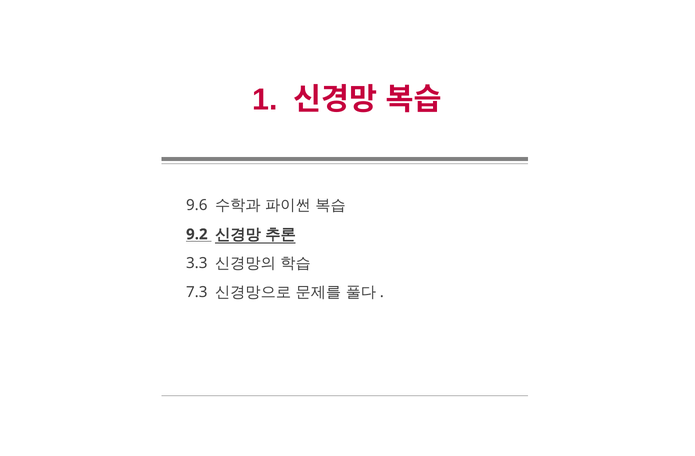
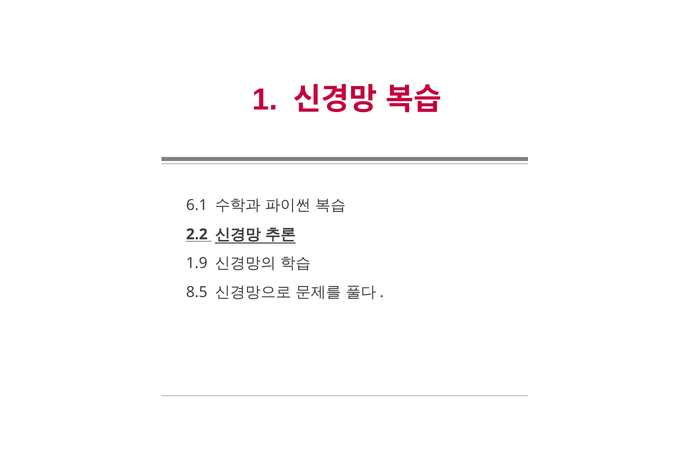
9.6: 9.6 -> 6.1 (197, 205)
9.2: 9.2 -> 2.2 (197, 235)
3.3: 3.3 -> 1.9 (197, 264)
7.3: 7.3 -> 8.5 (197, 293)
